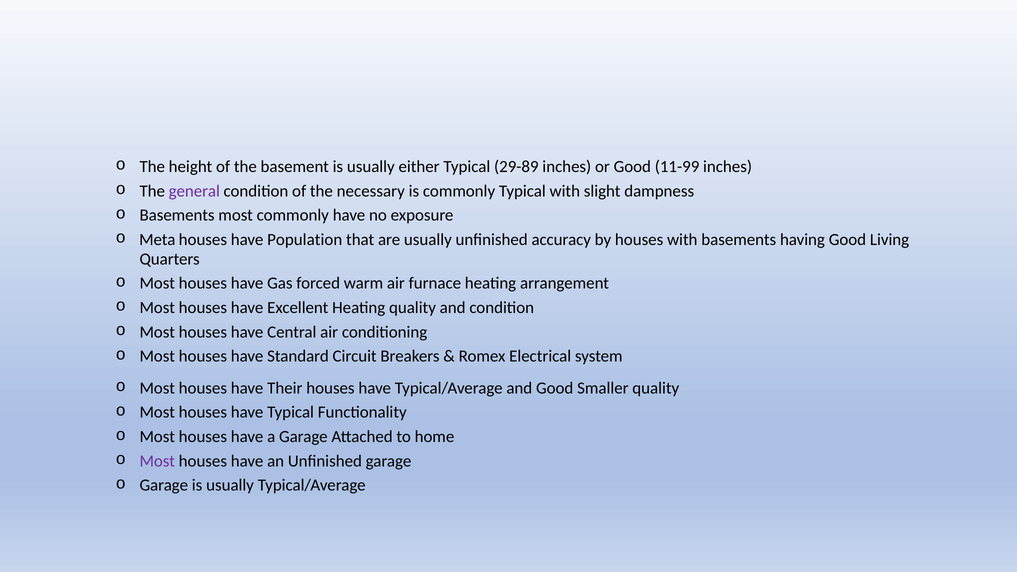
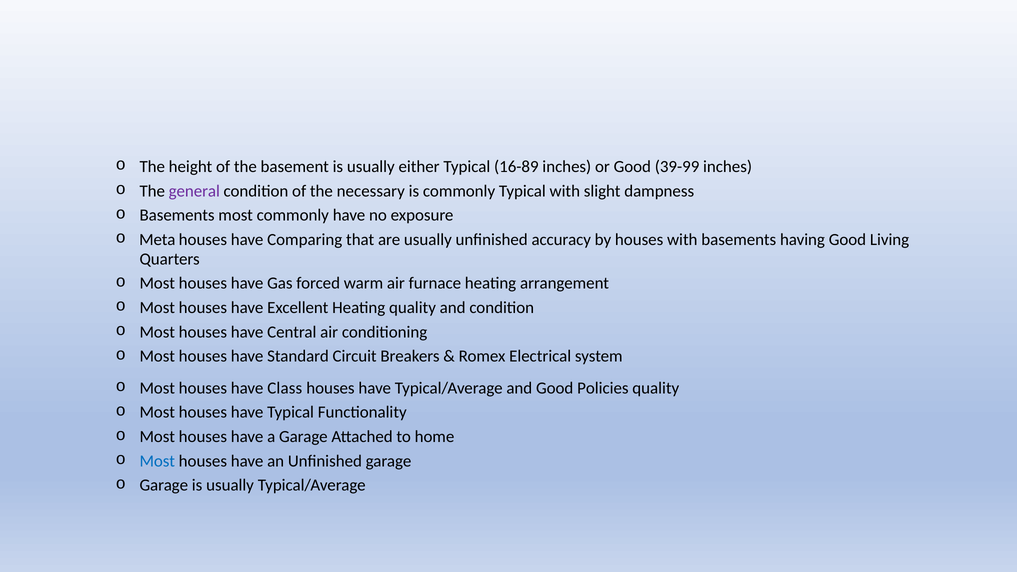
29-89: 29-89 -> 16-89 (516, 167)
11-99: 11-99 -> 39-99 (677, 167)
Population: Population -> Comparing (305, 240)
Their: Their -> Class (285, 388)
Smaller: Smaller -> Policies (603, 388)
Most colour: purple -> blue (157, 461)
